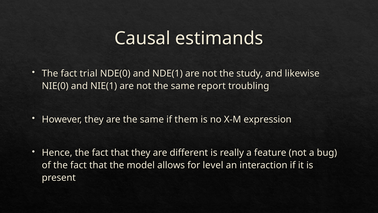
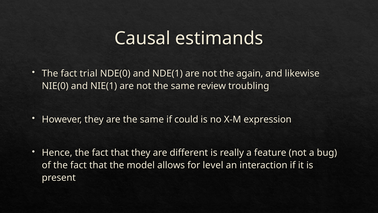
study: study -> again (250, 73)
report: report -> review (212, 86)
them: them -> could (186, 119)
